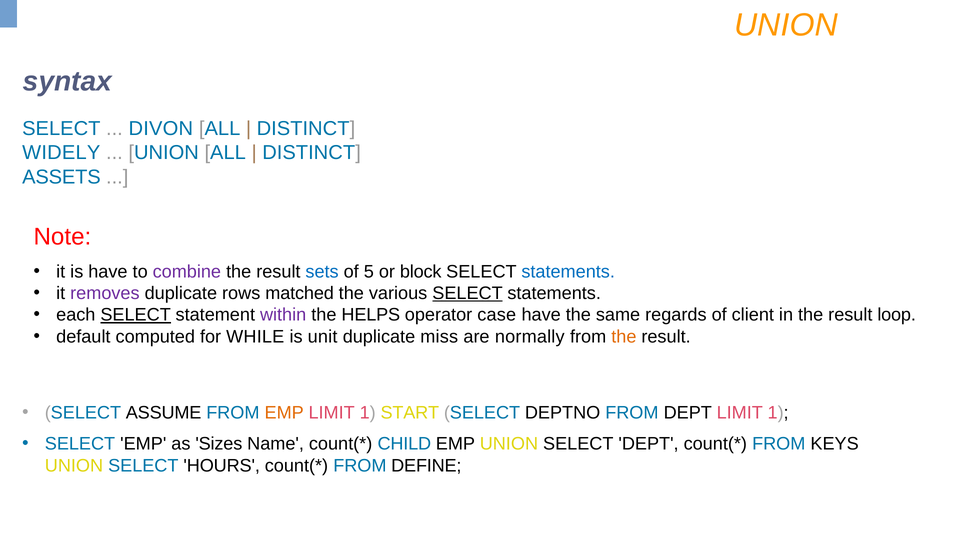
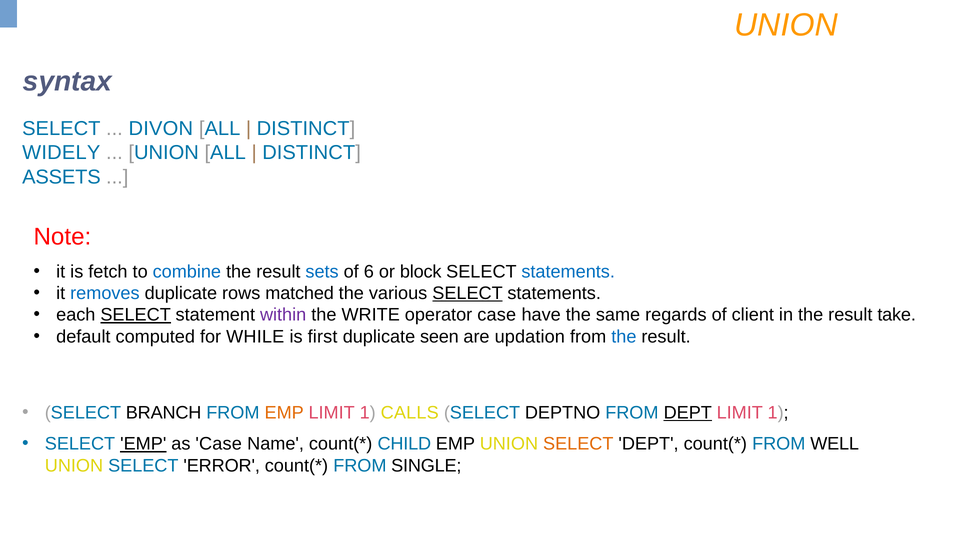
is have: have -> fetch (108, 272)
combine colour: purple -> blue (187, 272)
5: 5 -> 6 (369, 272)
removes colour: purple -> blue (105, 293)
HELPS: HELPS -> WRITE (371, 315)
loop: loop -> take (897, 315)
unit: unit -> first (323, 337)
miss: miss -> seen (439, 337)
normally: normally -> updation (530, 337)
the colour: orange -> blue (624, 337)
ASSUME: ASSUME -> BRANCH (164, 413)
START: START -> CALLS (410, 413)
DEPT underline: none -> present (688, 413)
EMP underline: none -> present (143, 444)
as Sizes: Sizes -> Case (219, 444)
SELECT colour: black -> orange (578, 444)
KEYS: KEYS -> WELL (835, 444)
HOURS: HOURS -> ERROR (222, 466)
DEFINE: DEFINE -> SINGLE (426, 466)
